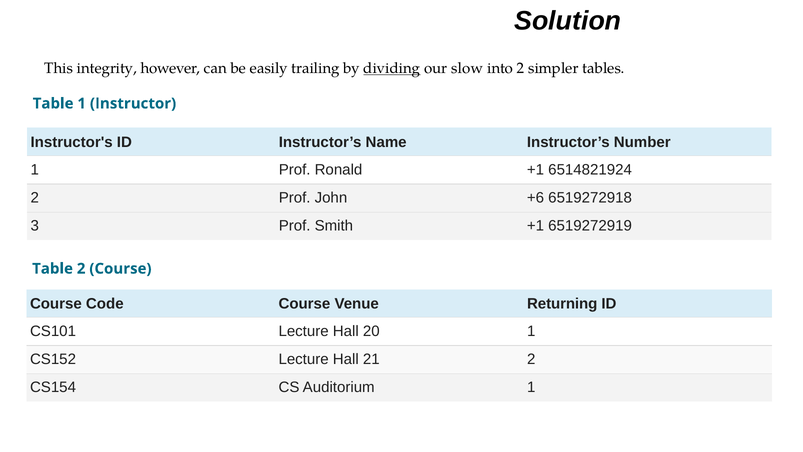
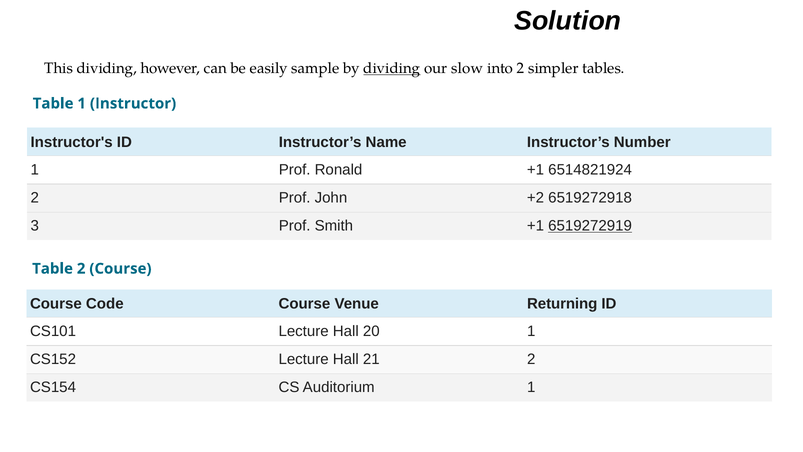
This integrity: integrity -> dividing (107, 68)
trailing: trailing -> sample (315, 68)
+6: +6 -> +2 (536, 198)
6519272919 underline: none -> present (590, 226)
